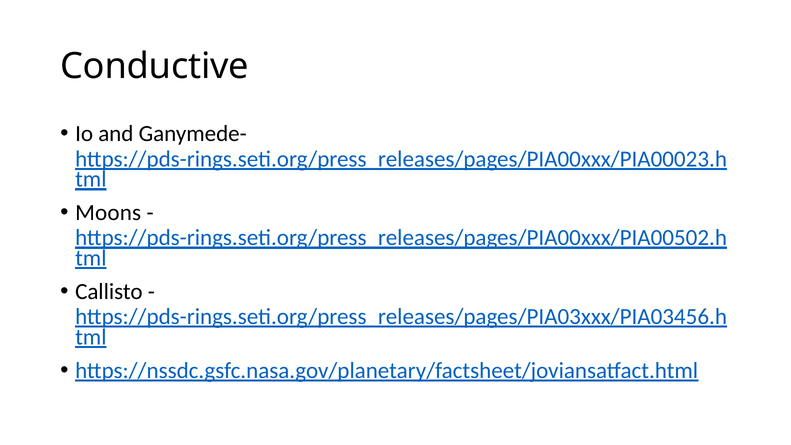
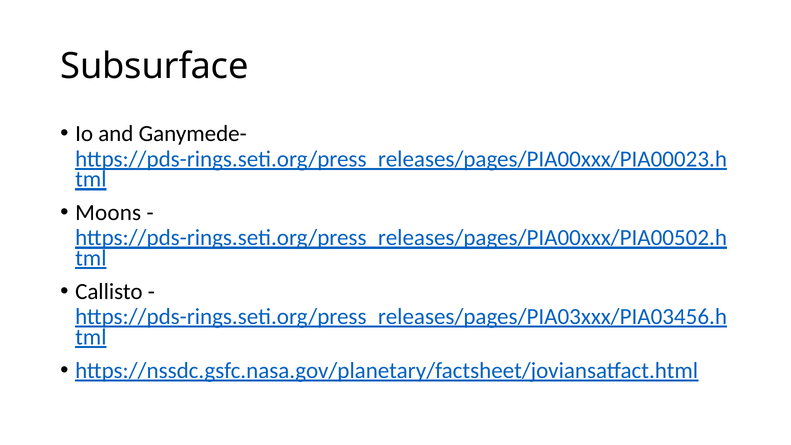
Conductive: Conductive -> Subsurface (154, 66)
